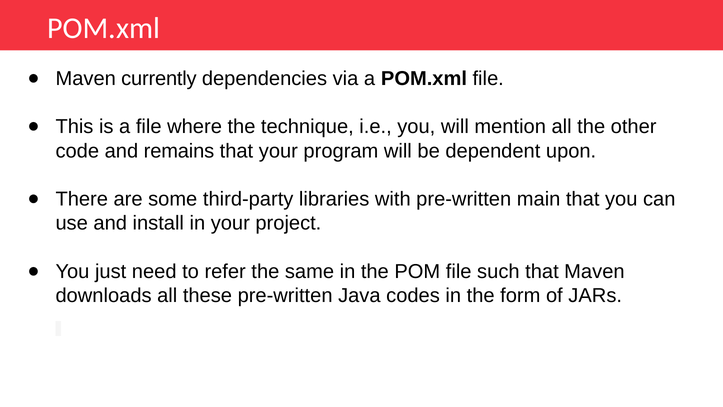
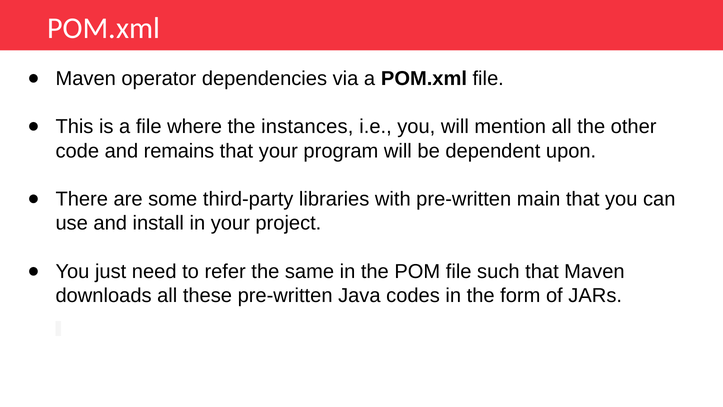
currently: currently -> operator (159, 78)
technique: technique -> instances (307, 127)
